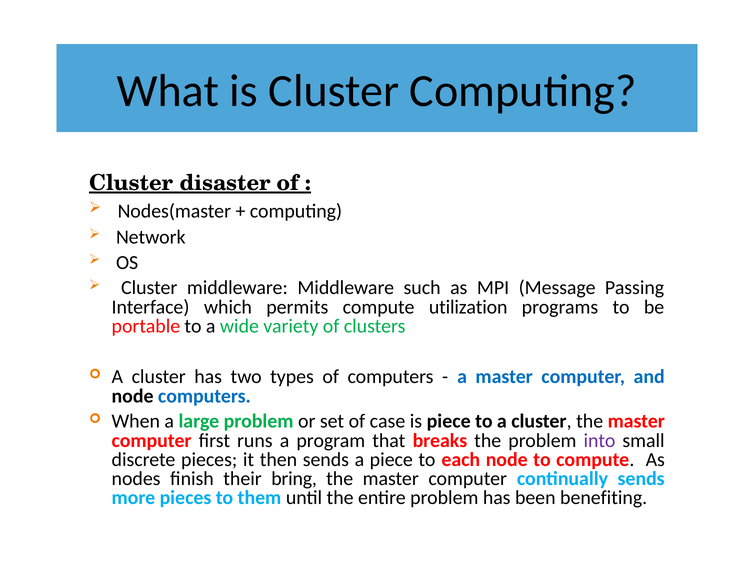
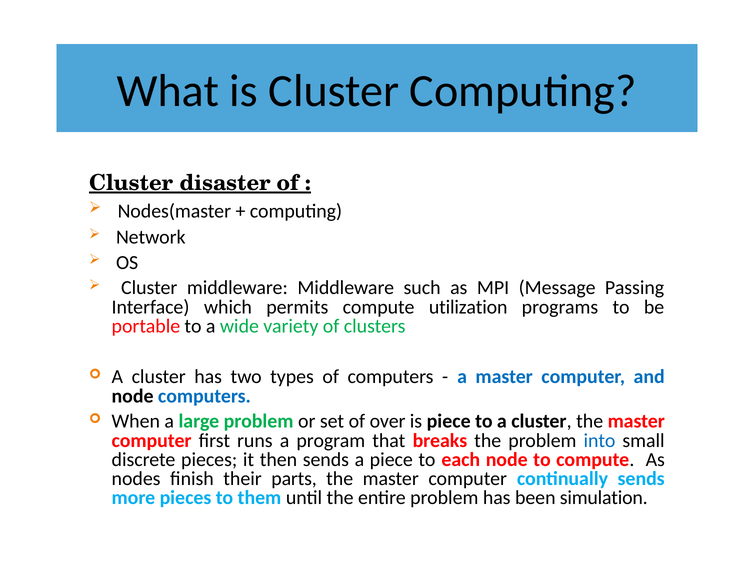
case: case -> over (388, 421)
into colour: purple -> blue (600, 440)
bring: bring -> parts (294, 478)
benefiting: benefiting -> simulation (604, 497)
